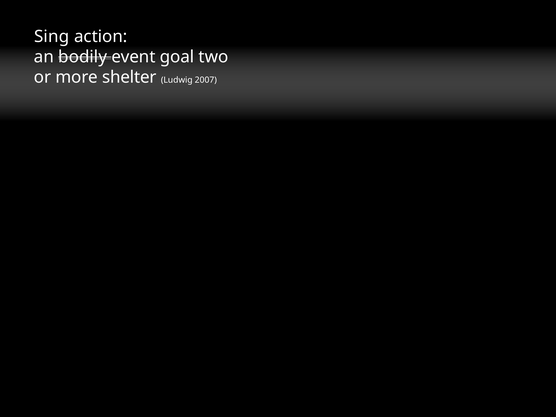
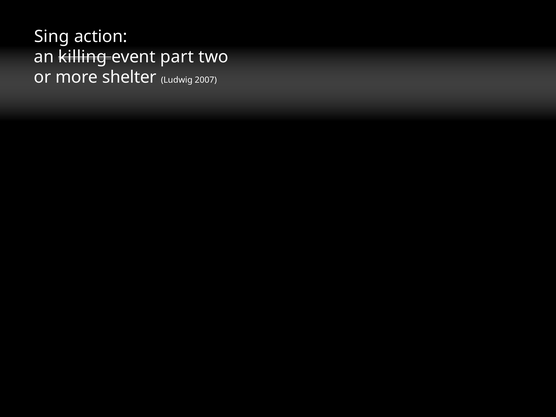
bodily: bodily -> killing (83, 57)
goal: goal -> part (177, 57)
